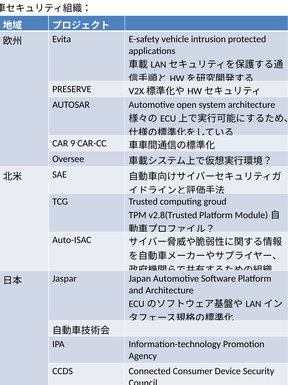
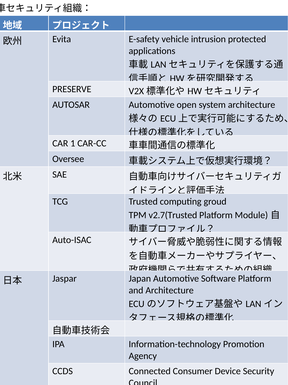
9: 9 -> 1 (73, 143)
v2.8(Trusted: v2.8(Trusted -> v2.7(Trusted (173, 215)
